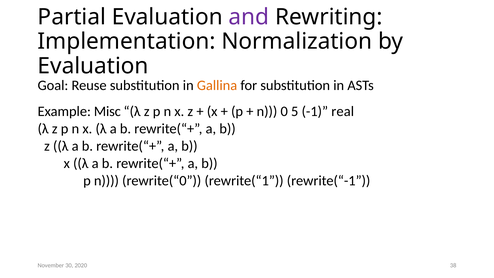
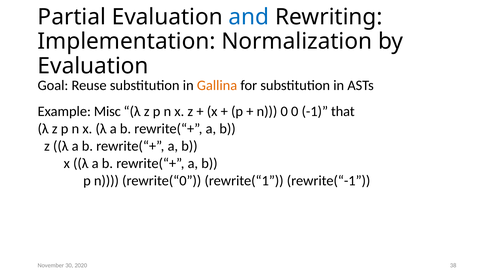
and colour: purple -> blue (249, 17)
0 5: 5 -> 0 (295, 111)
real: real -> that (343, 111)
